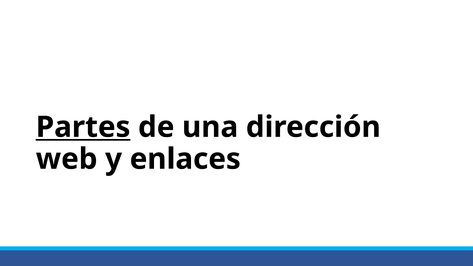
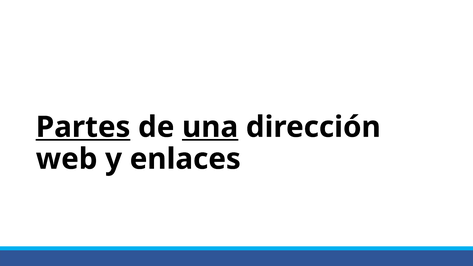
una underline: none -> present (210, 127)
